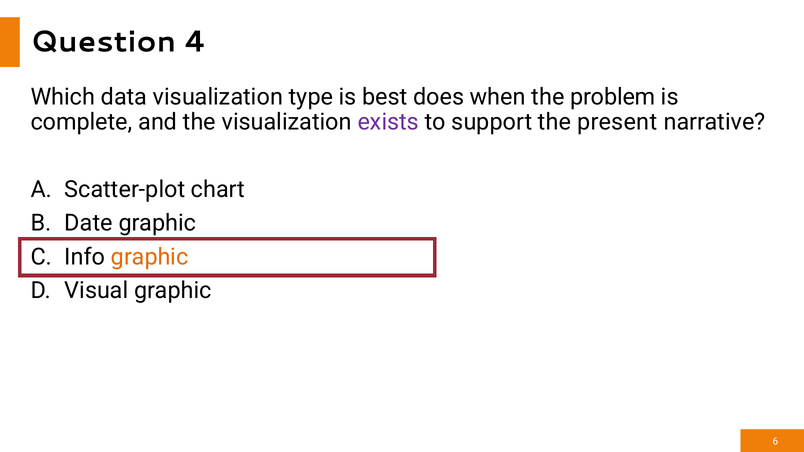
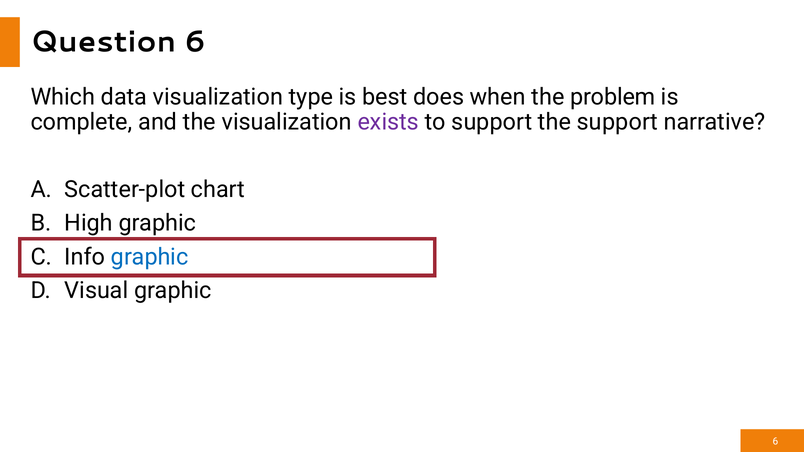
Question 4: 4 -> 6 (195, 42)
the present: present -> support (617, 122)
Date: Date -> High (89, 223)
graphic colour: orange -> blue (150, 257)
